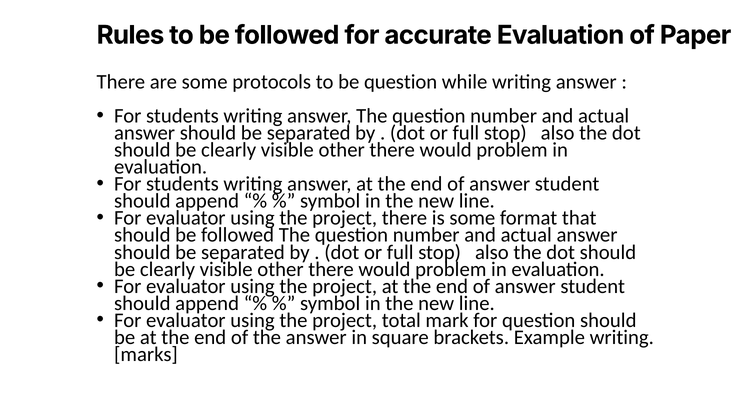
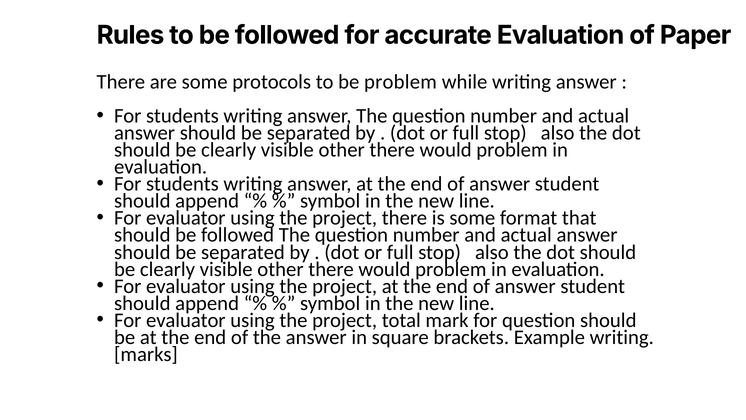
be question: question -> problem (400, 82)
